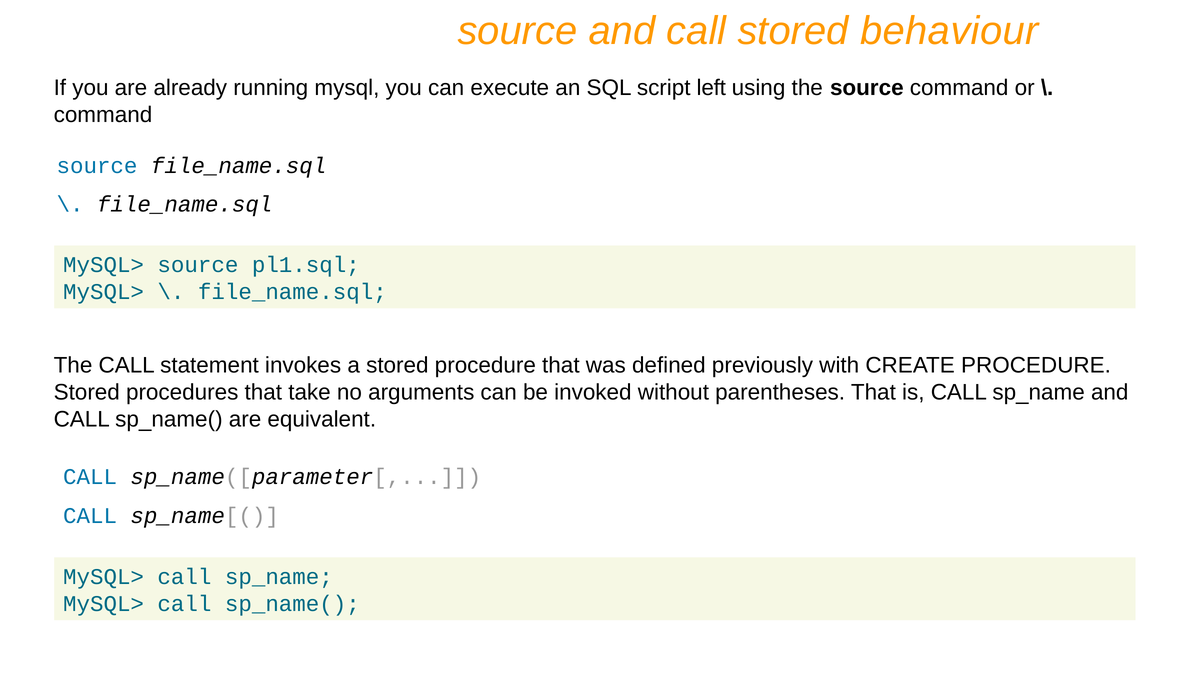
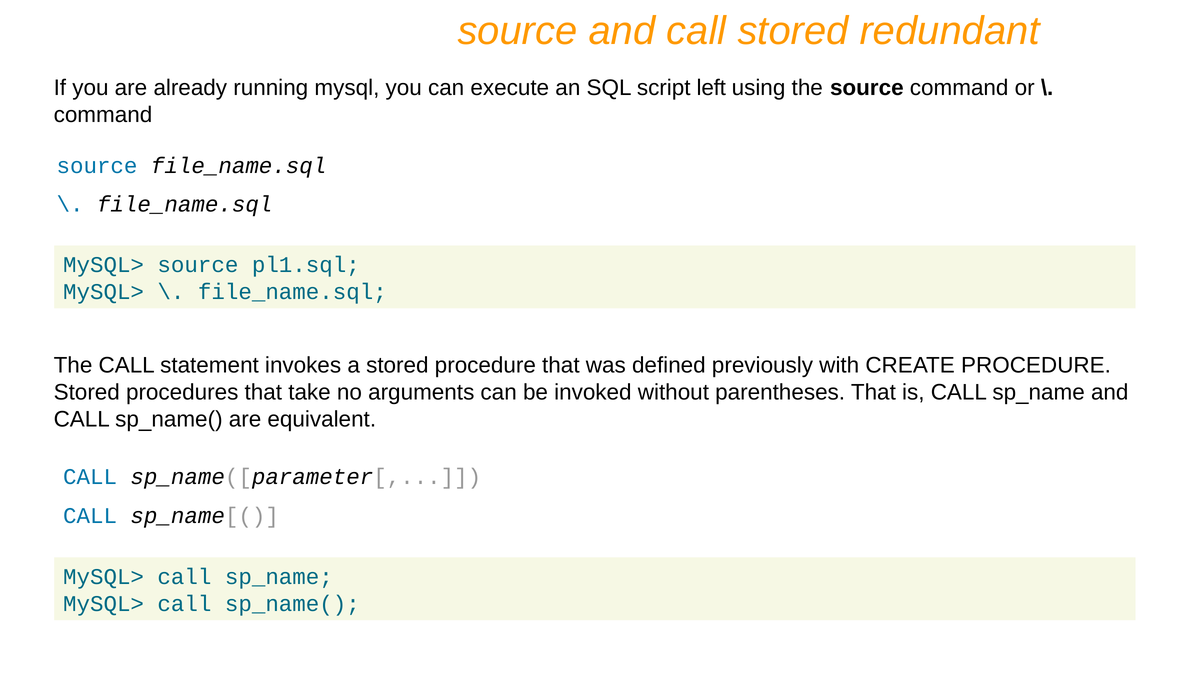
behaviour: behaviour -> redundant (950, 31)
